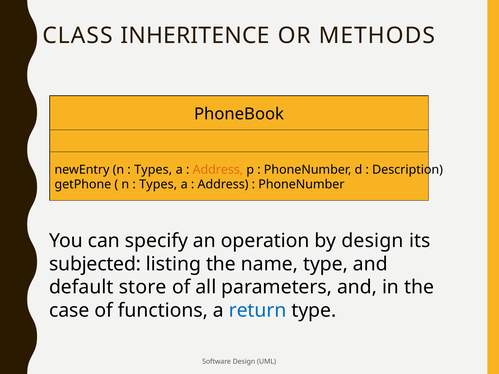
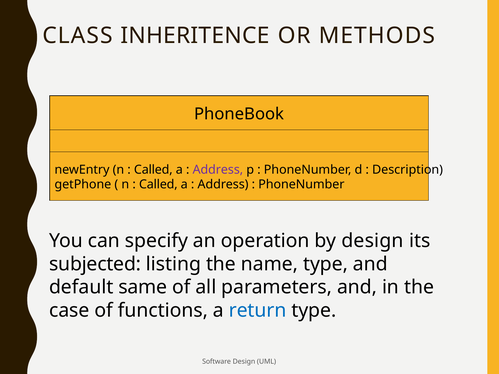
Types: Types -> Called (153, 170)
Address colour: orange -> purple (218, 170)
Types: Types -> Called (158, 185)
store: store -> same (143, 287)
